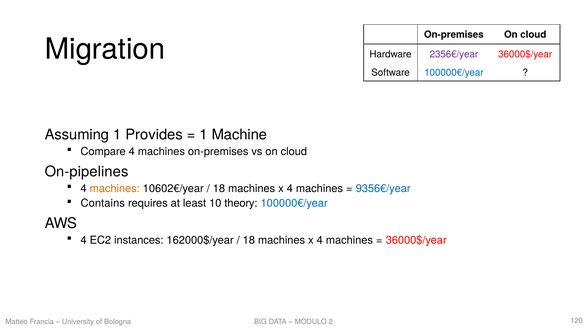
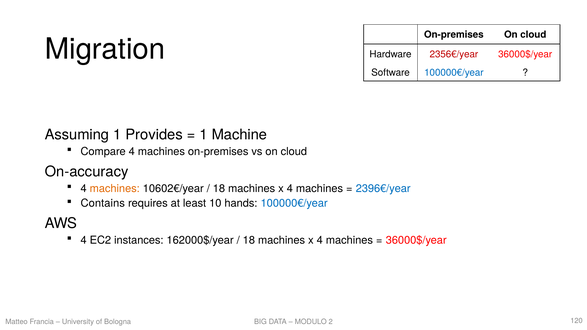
2356€/year colour: purple -> red (454, 54)
On-pipelines: On-pipelines -> On-accuracy (87, 172)
9356€/year: 9356€/year -> 2396€/year (383, 189)
theory: theory -> hands (241, 203)
